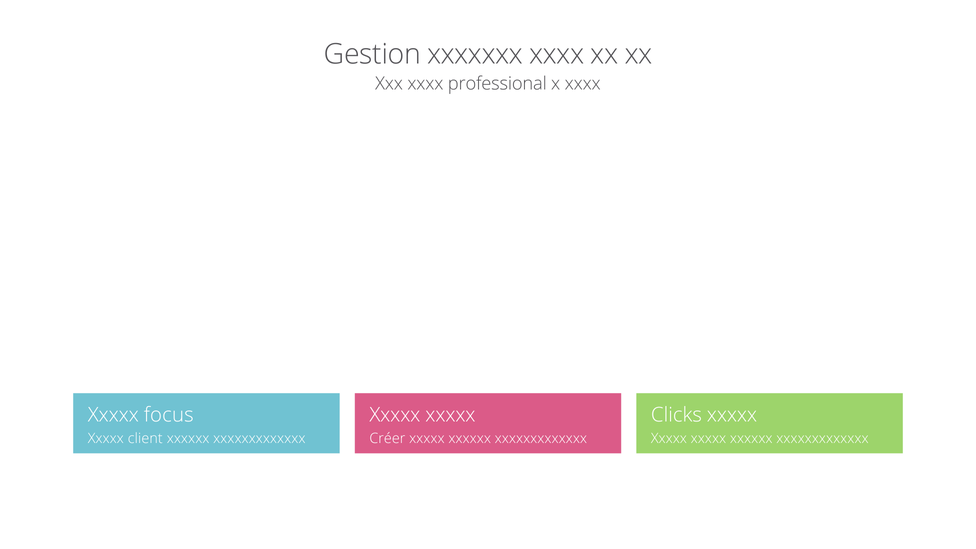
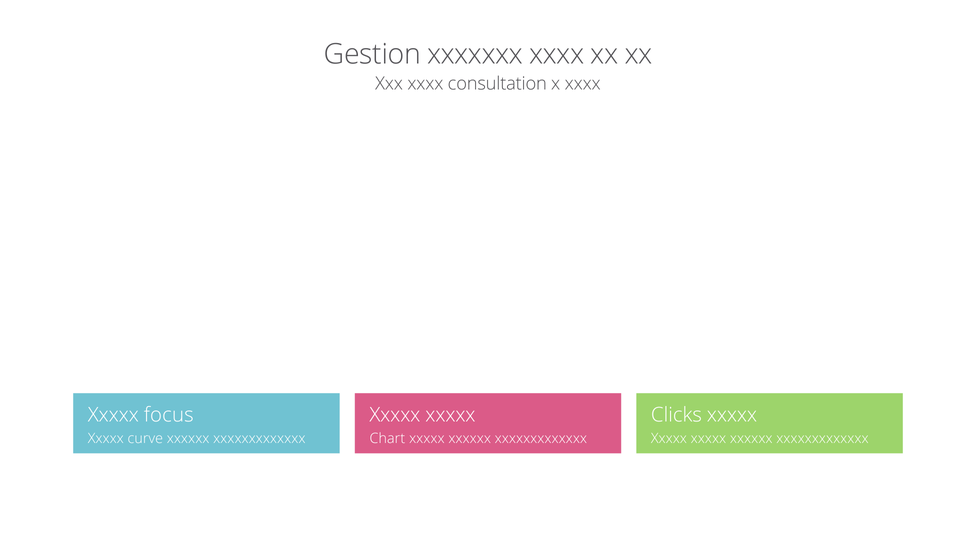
professional: professional -> consultation (497, 84)
client: client -> curve (145, 438)
Créer: Créer -> Chart (387, 438)
